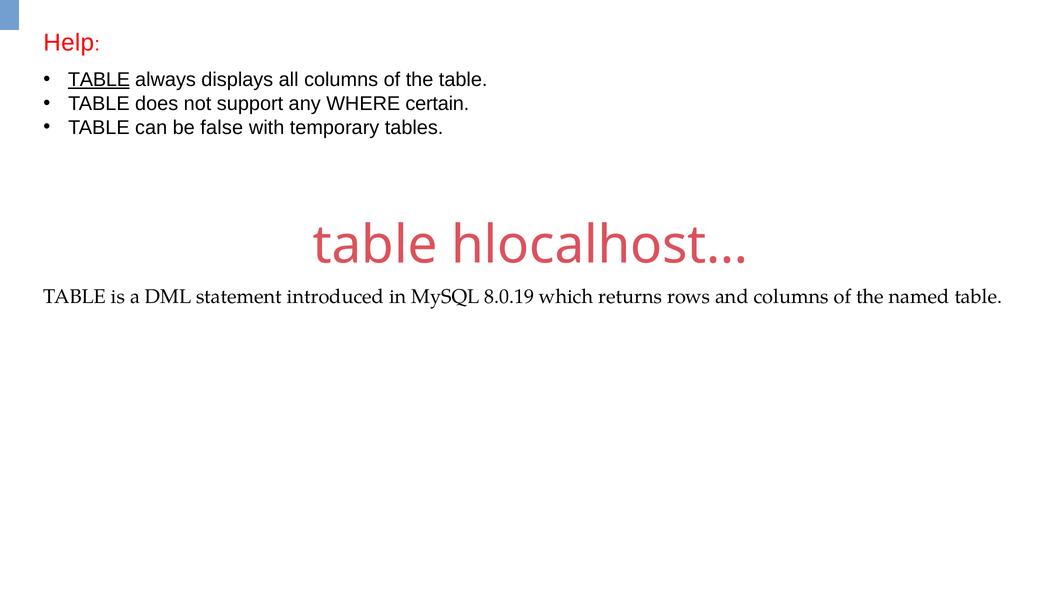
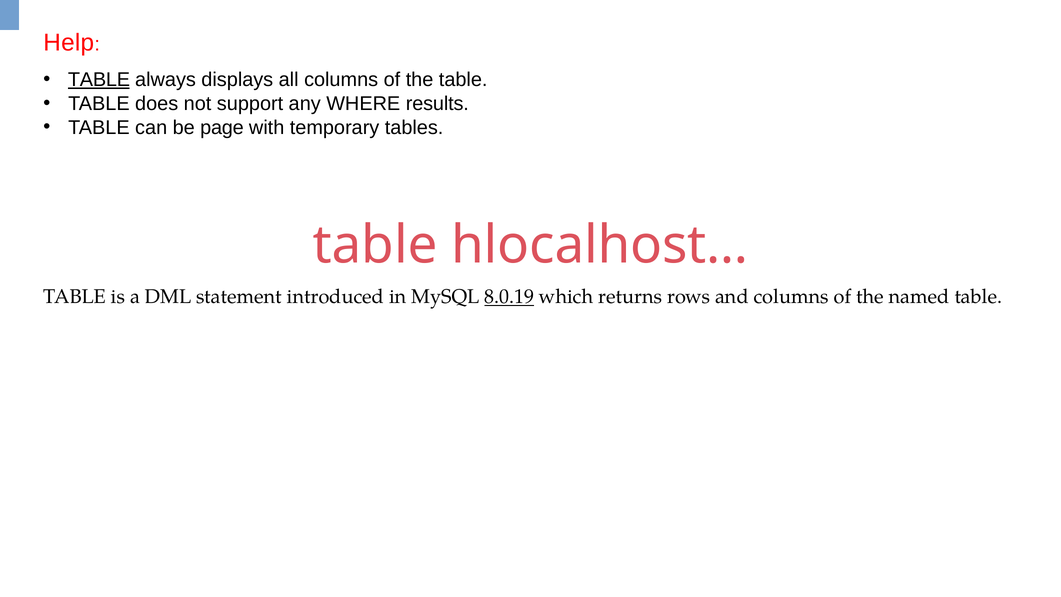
certain: certain -> results (437, 104)
false: false -> page (222, 127)
8.0.19 underline: none -> present (509, 297)
